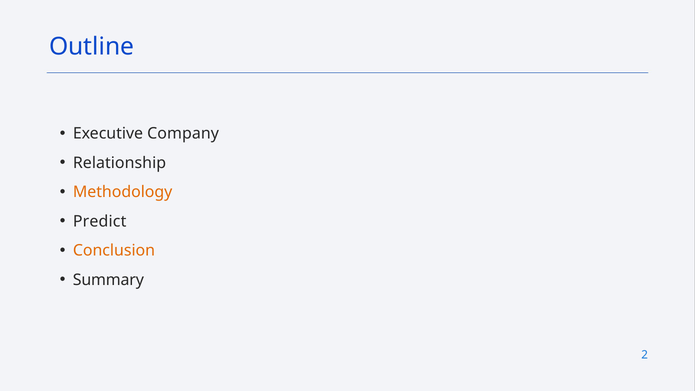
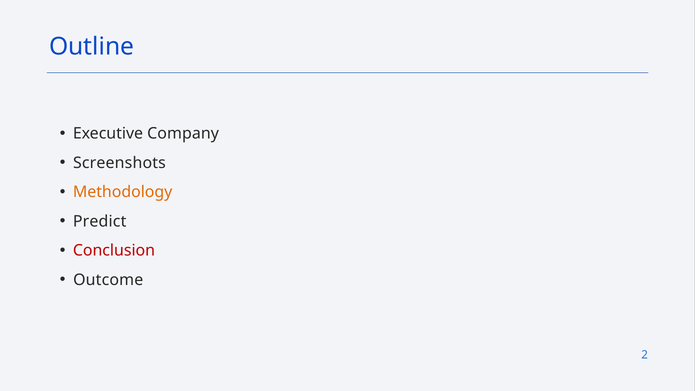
Relationship: Relationship -> Screenshots (119, 163)
Conclusion colour: orange -> red (114, 251)
Summary: Summary -> Outcome (108, 280)
